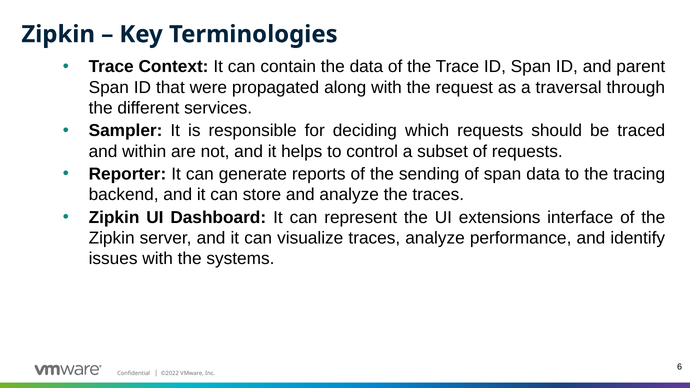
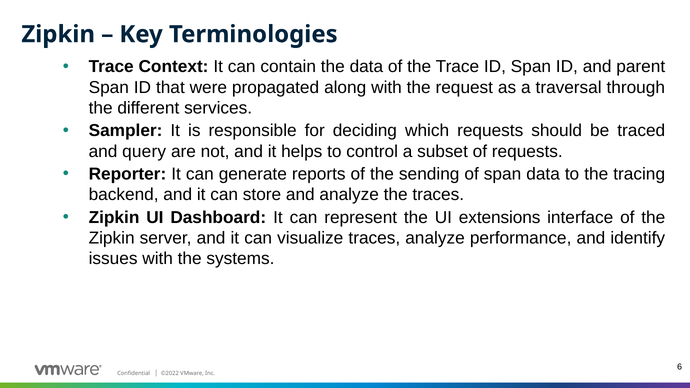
within: within -> query (144, 152)
